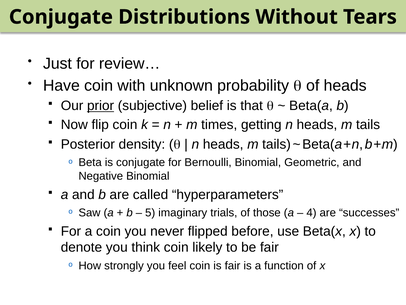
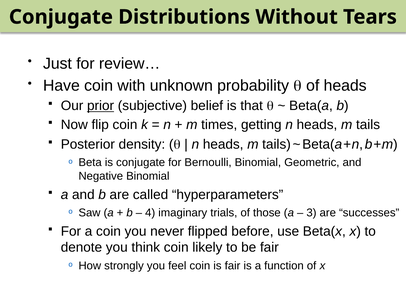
5: 5 -> 4 (150, 212)
4: 4 -> 3 (311, 212)
